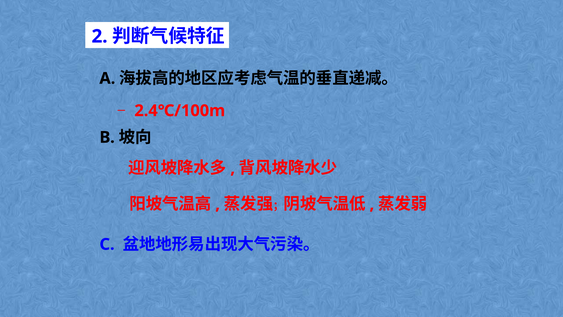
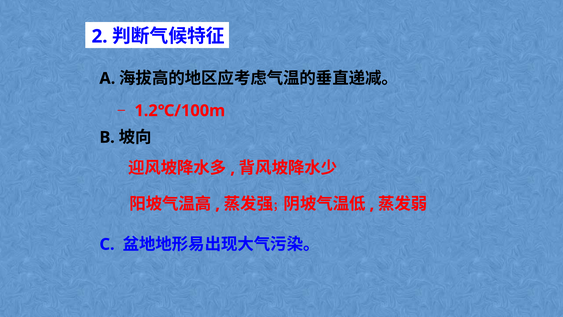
2.4℃/100m: 2.4℃/100m -> 1.2℃/100m (180, 111)
